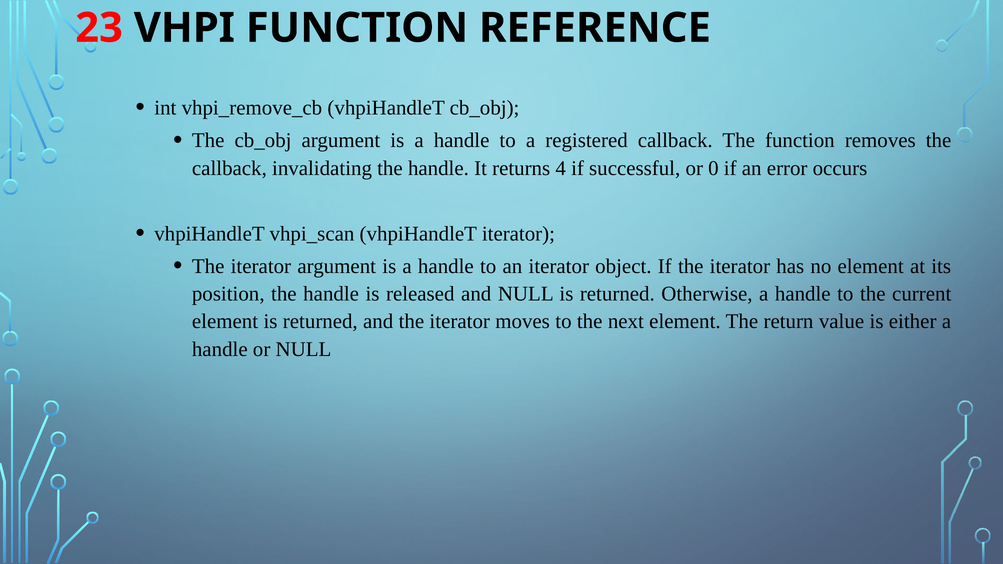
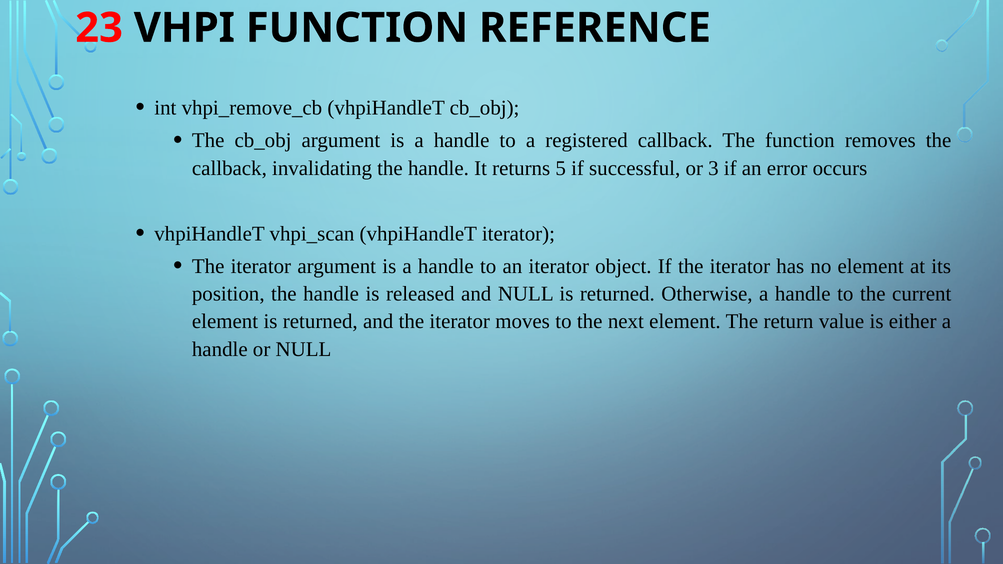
4: 4 -> 5 (561, 168)
0: 0 -> 3 (713, 168)
